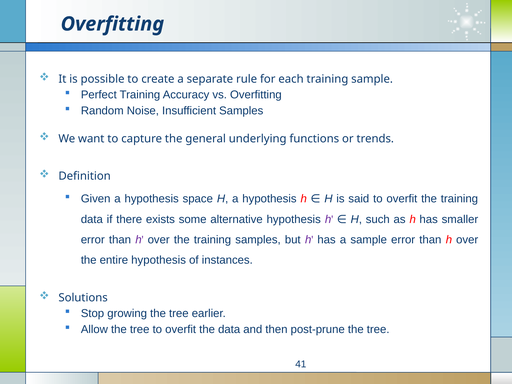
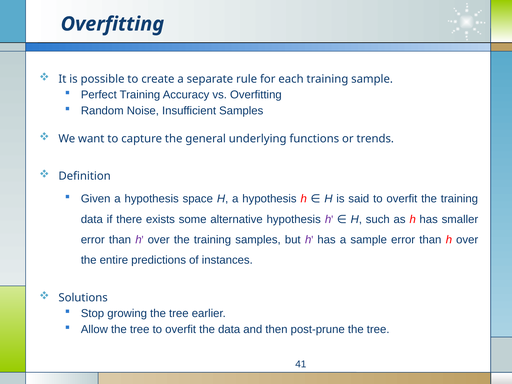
entire hypothesis: hypothesis -> predictions (159, 260)
